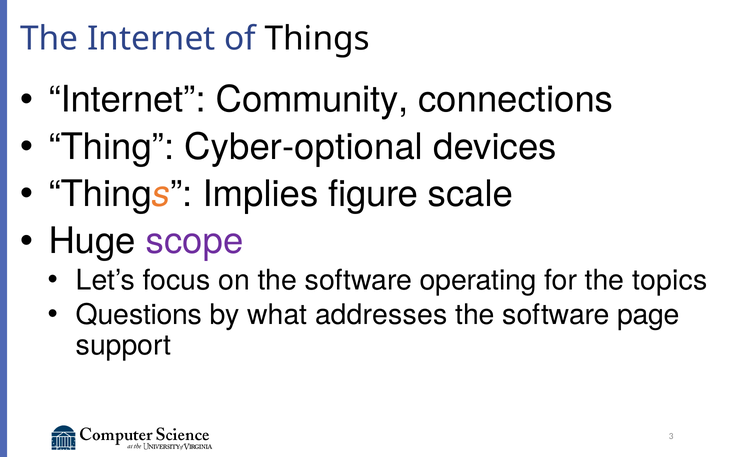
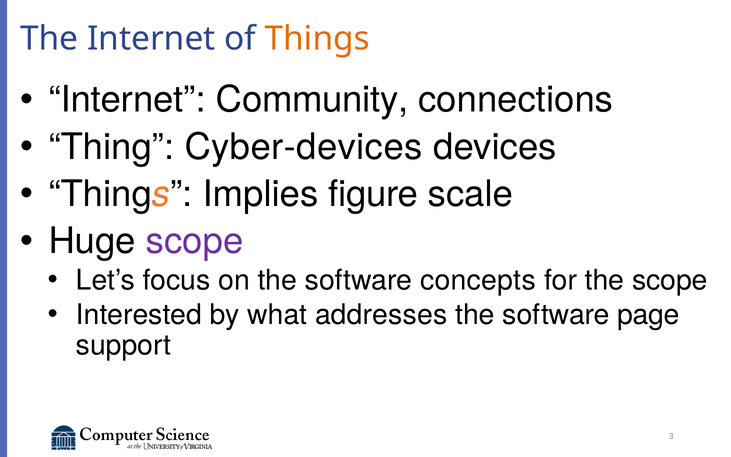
Things colour: black -> orange (317, 38)
Cyber-optional: Cyber-optional -> Cyber-devices (304, 147)
operating: operating -> concepts (478, 280)
the topics: topics -> scope (670, 280)
Questions: Questions -> Interested (139, 315)
